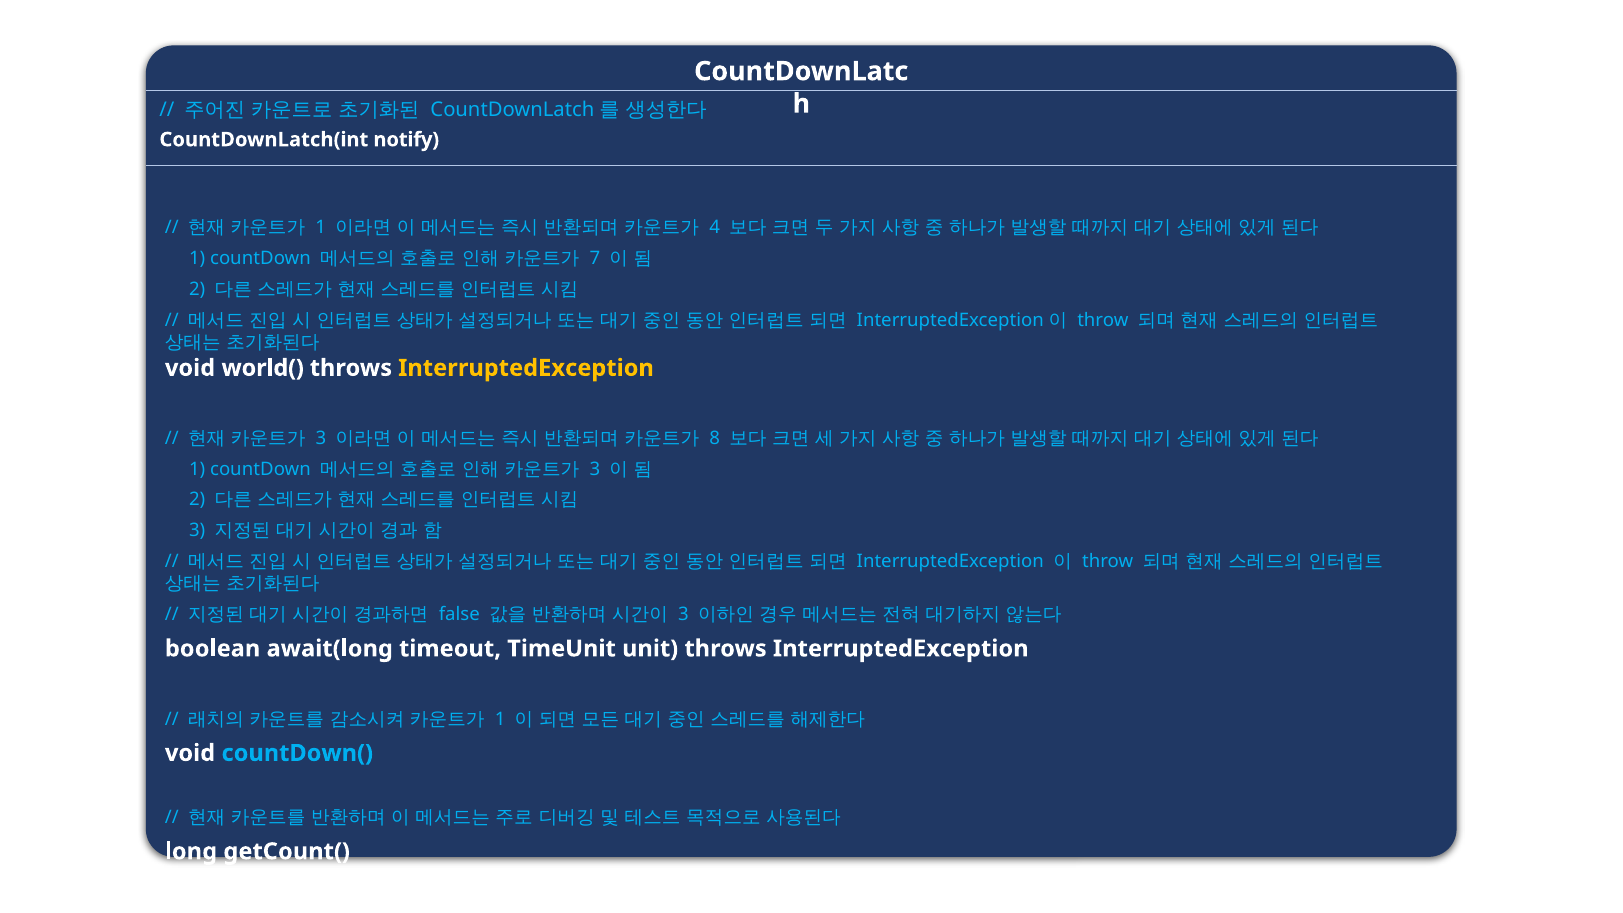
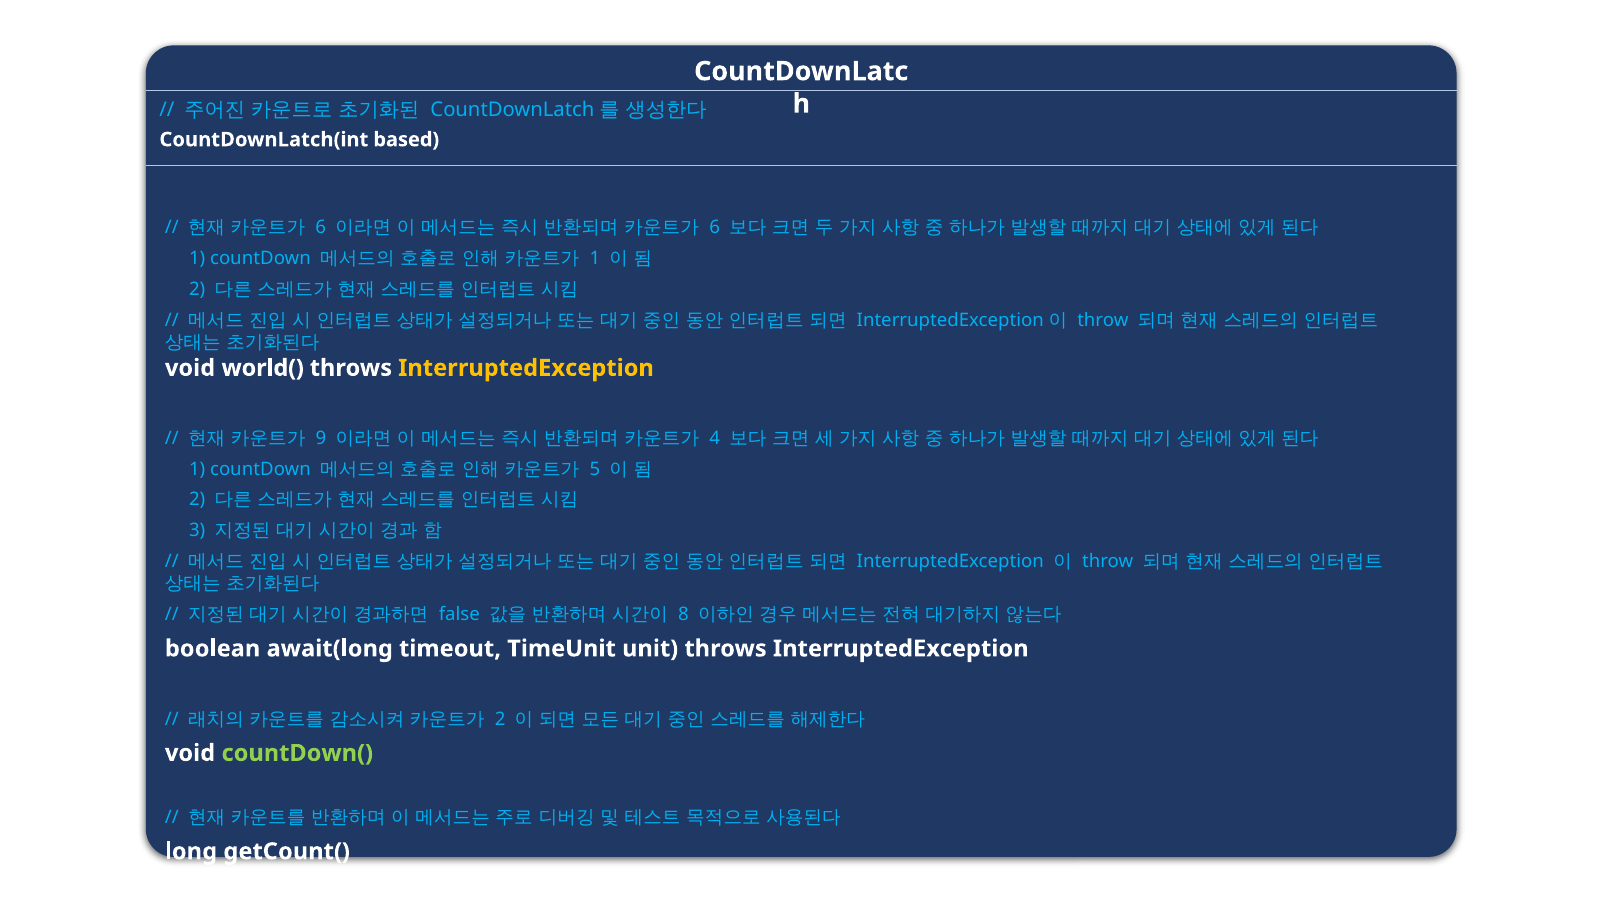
notify: notify -> based (406, 140)
1: 1 -> 6 (321, 228)
4: 4 -> 6 (715, 228)
7: 7 -> 1 (595, 258)
3: 3 -> 9 (321, 438)
8: 8 -> 4 (715, 438)
3: 3 -> 5 (595, 469)
3: 3 -> 8 (683, 614)
1: 1 -> 2 (500, 719)
countDown( colour: light blue -> light green (297, 753)
